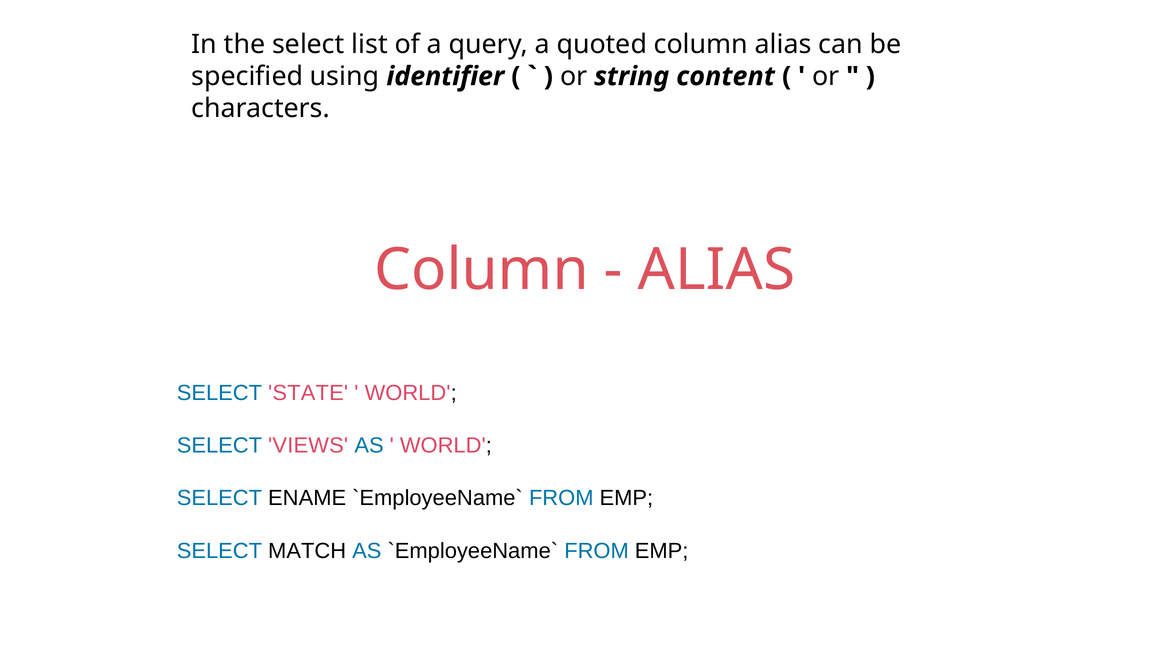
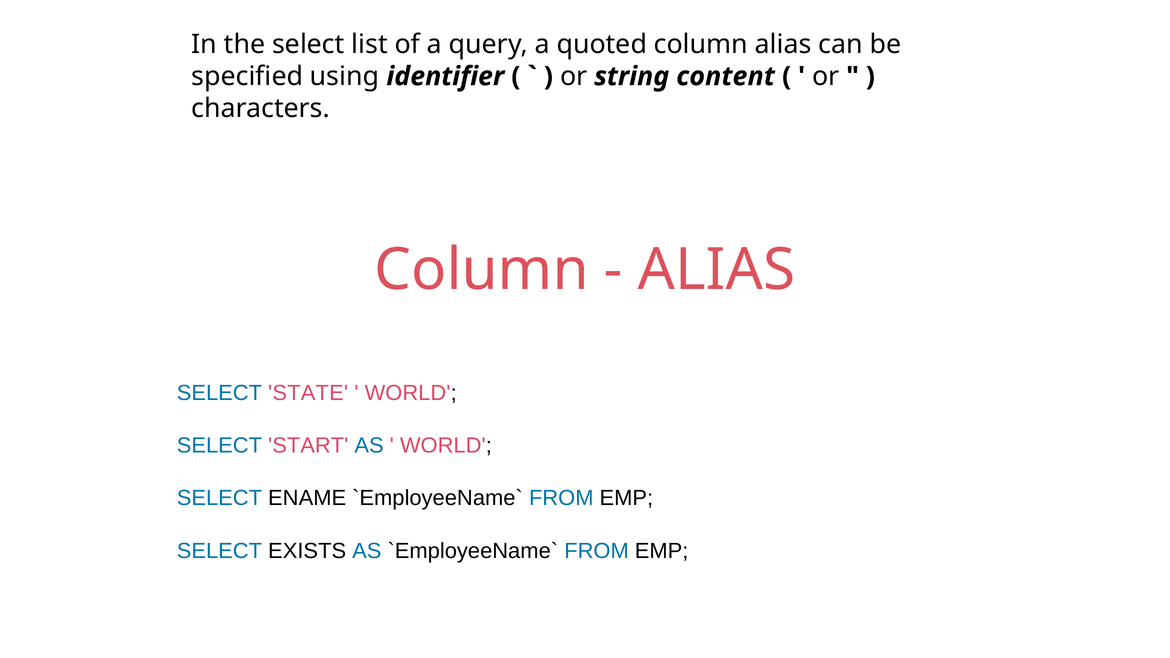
VIEWS: VIEWS -> START (308, 446)
MATCH: MATCH -> EXISTS (307, 551)
